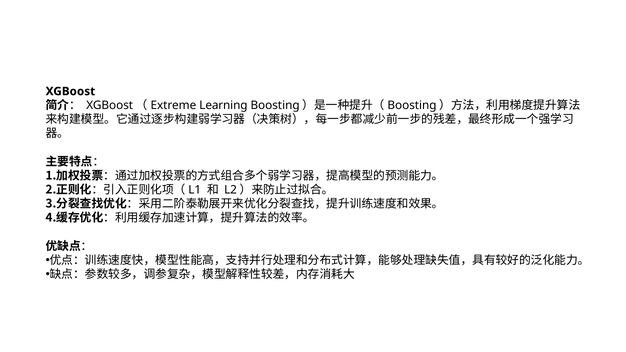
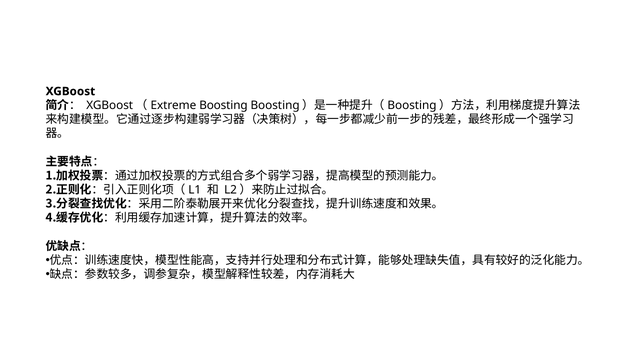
Learning: Learning -> Boosting (223, 105)
